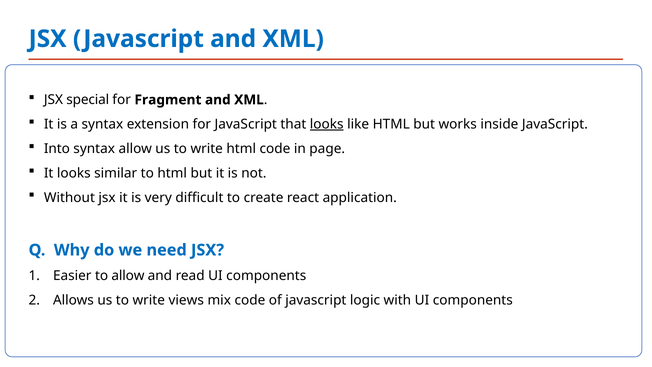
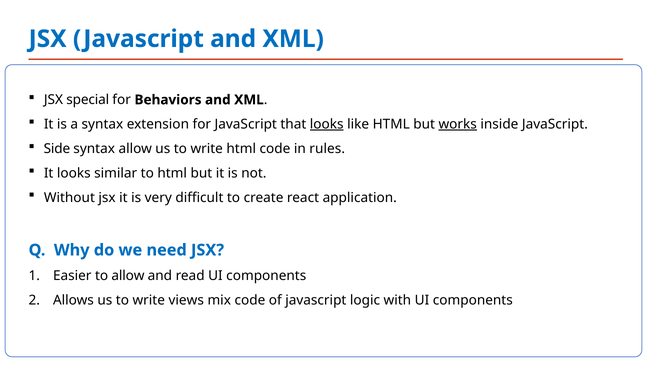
Fragment: Fragment -> Behaviors (168, 100)
works underline: none -> present (458, 124)
Into: Into -> Side (57, 149)
page: page -> rules (327, 149)
